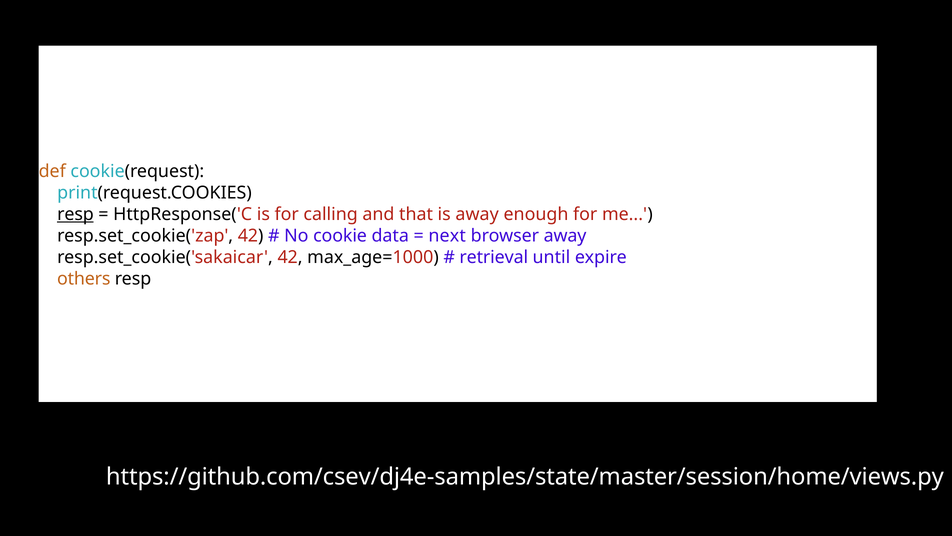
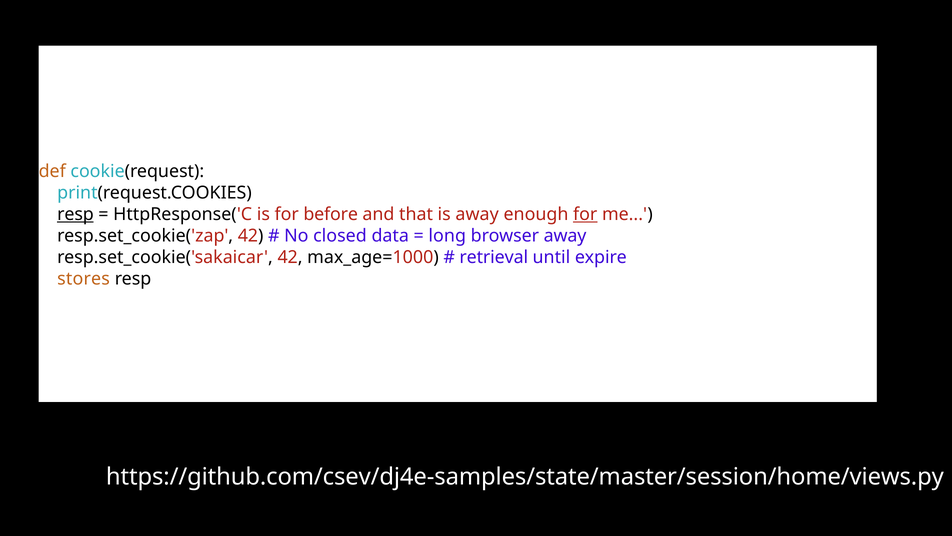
calling: calling -> before (331, 214)
for underline: none -> present (585, 214)
cookie: cookie -> closed (340, 236)
next: next -> long (447, 236)
others: others -> stores (84, 278)
